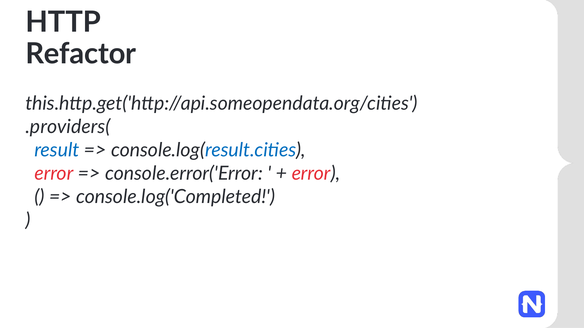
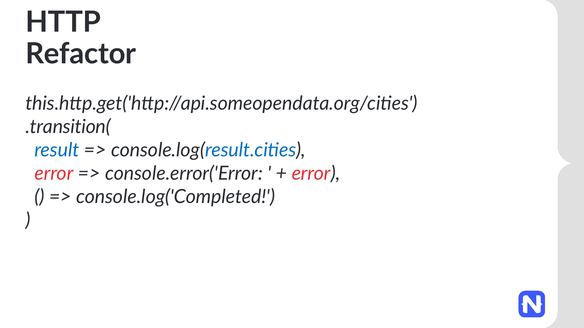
.providers(: .providers( -> .transition( (68, 127)
